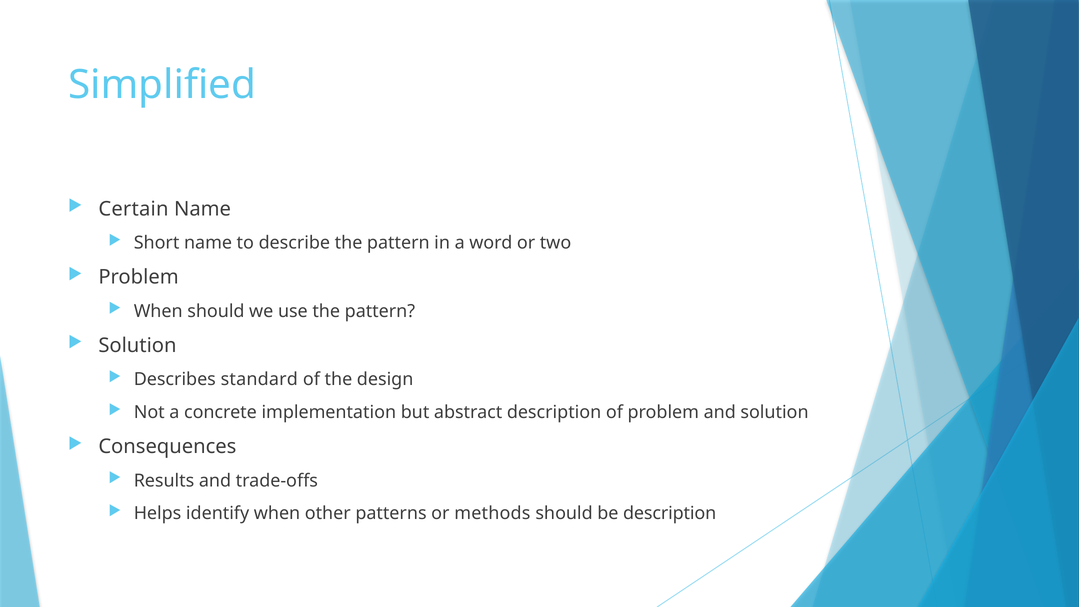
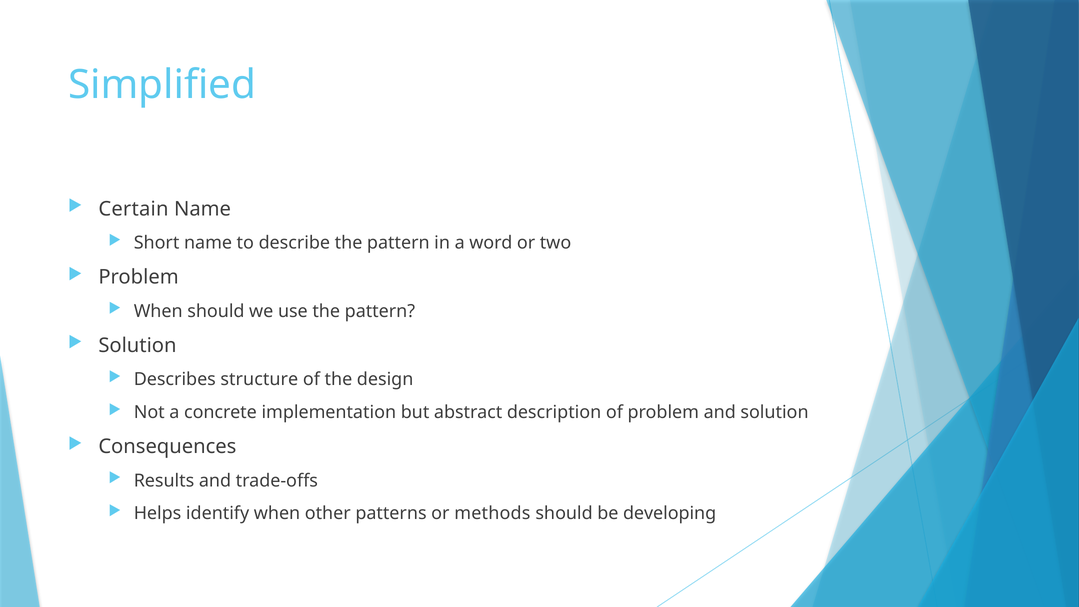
standard: standard -> structure (259, 380)
be description: description -> developing (670, 513)
